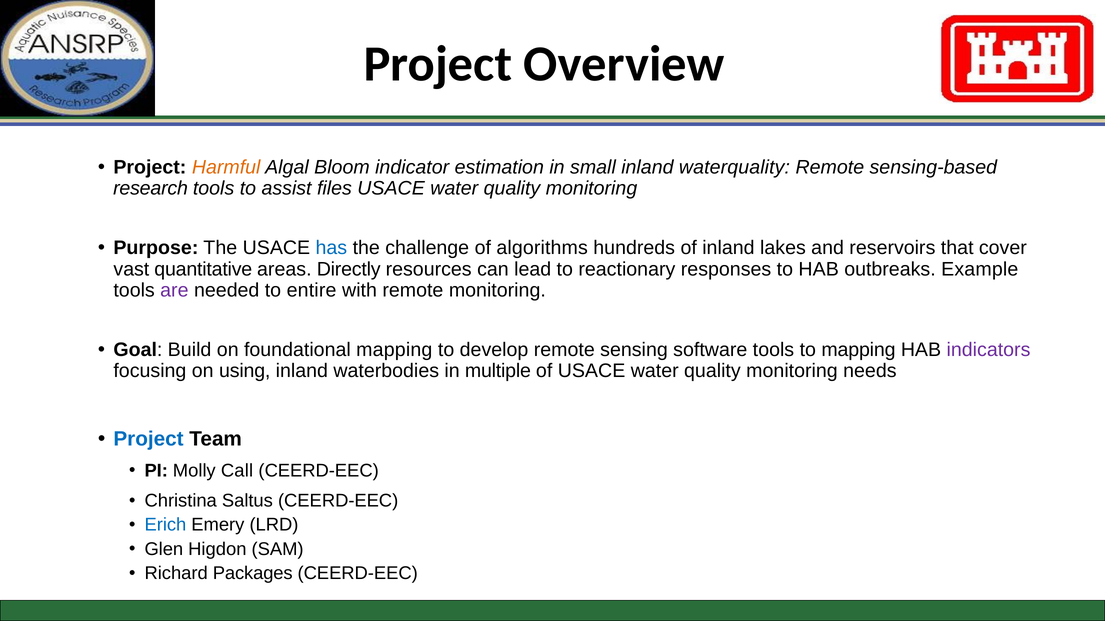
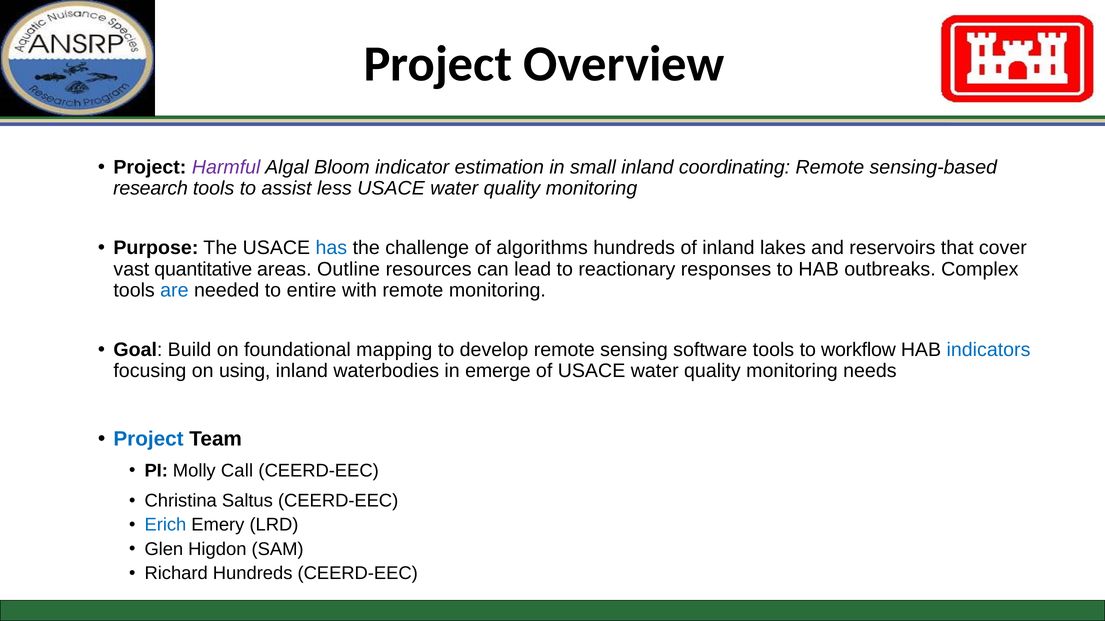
Harmful colour: orange -> purple (226, 167)
waterquality: waterquality -> coordinating (735, 167)
files: files -> less (334, 189)
Directly: Directly -> Outline (349, 269)
Example: Example -> Complex (980, 269)
are colour: purple -> blue (174, 290)
to mapping: mapping -> workflow (858, 350)
indicators colour: purple -> blue (988, 350)
multiple: multiple -> emerge (498, 371)
Richard Packages: Packages -> Hundreds (253, 574)
